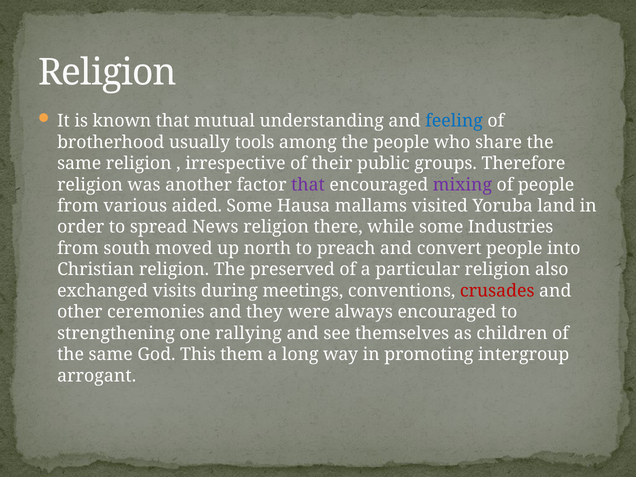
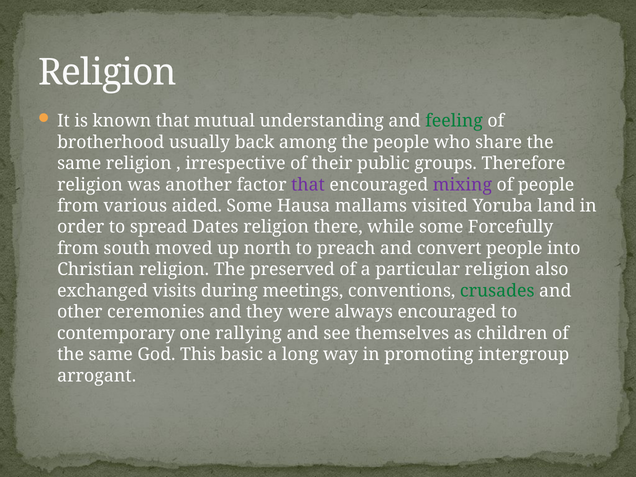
feeling colour: blue -> green (454, 121)
tools: tools -> back (255, 142)
News: News -> Dates (215, 227)
Industries: Industries -> Forcefully (511, 227)
crusades colour: red -> green (497, 291)
strengthening: strengthening -> contemporary (116, 333)
them: them -> basic (242, 355)
